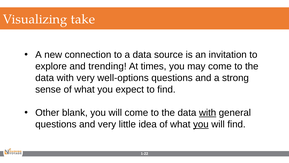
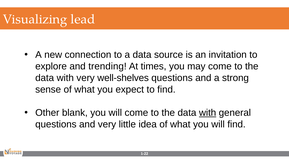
take: take -> lead (83, 19)
well-options: well-options -> well-shelves (123, 78)
you underline: present -> none (201, 124)
